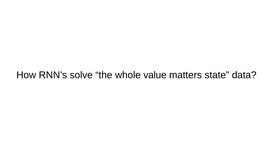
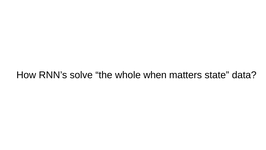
value: value -> when (155, 75)
